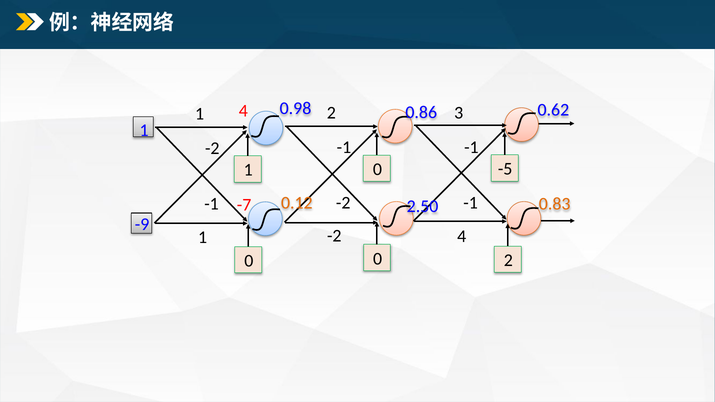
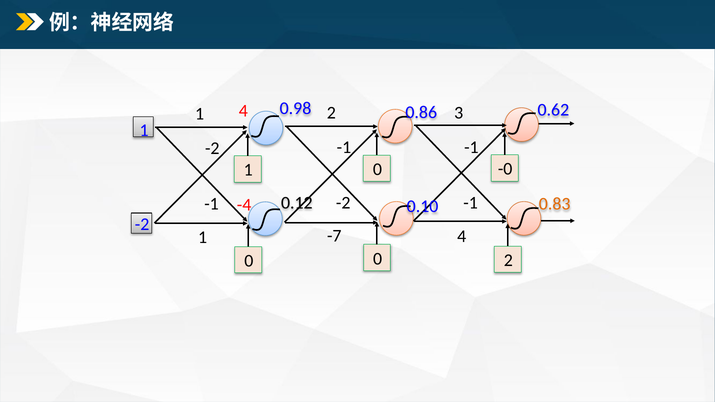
-5: -5 -> -0 (505, 169)
0.12 colour: orange -> black (297, 203)
-7: -7 -> -4 (244, 205)
2.50: 2.50 -> 0.10 (423, 206)
-9: -9 -> -2 (142, 224)
-2: -2 -> -7 (334, 236)
